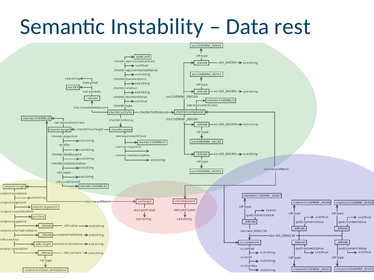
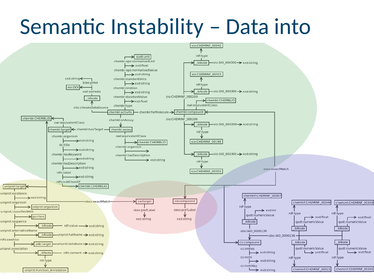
rest: rest -> into (293, 27)
